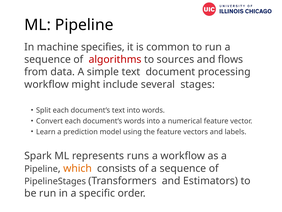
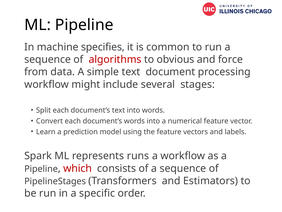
sources: sources -> obvious (176, 59)
flows: flows -> force (230, 59)
which colour: orange -> red (78, 168)
